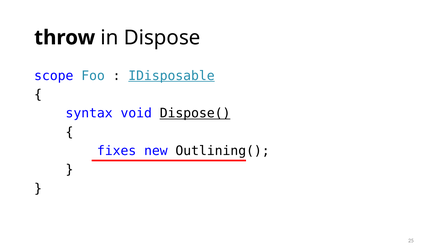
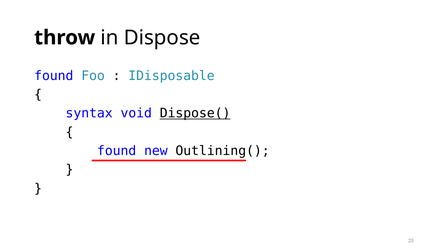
scope: scope -> found (54, 76)
IDisposable underline: present -> none (171, 76)
fixes: fixes -> found (117, 151)
